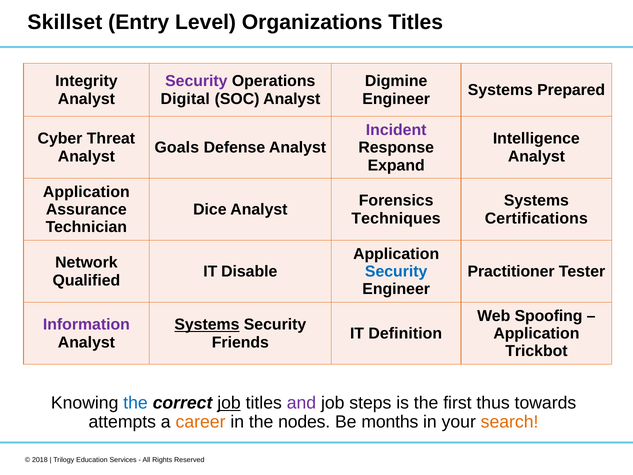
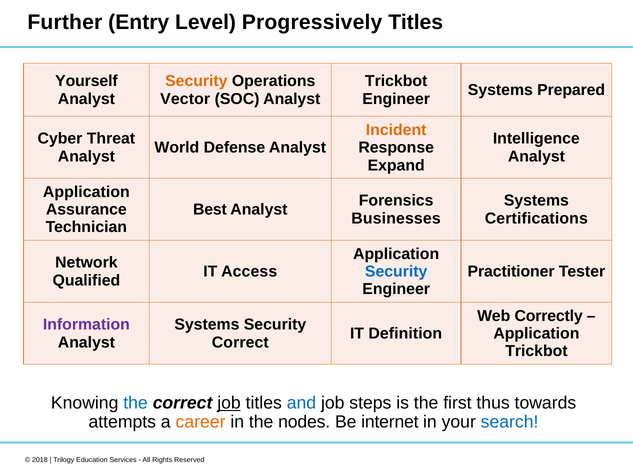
Skillset: Skillset -> Further (65, 22)
Organizations: Organizations -> Progressively (312, 22)
Integrity: Integrity -> Yourself (86, 81)
Security colour: purple -> orange (196, 81)
Digmine: Digmine -> Trickbot (396, 81)
Digital: Digital -> Vector (185, 99)
Incident colour: purple -> orange (396, 130)
Goals: Goals -> World (177, 147)
Dice: Dice -> Best (210, 209)
Techniques: Techniques -> Businesses (396, 218)
Disable: Disable -> Access (249, 271)
Spoofing: Spoofing -> Correctly (549, 316)
Systems underline: present -> none (207, 324)
Friends: Friends -> Correct (240, 342)
and colour: purple -> blue (301, 403)
months: months -> internet (390, 422)
search colour: orange -> blue (510, 422)
